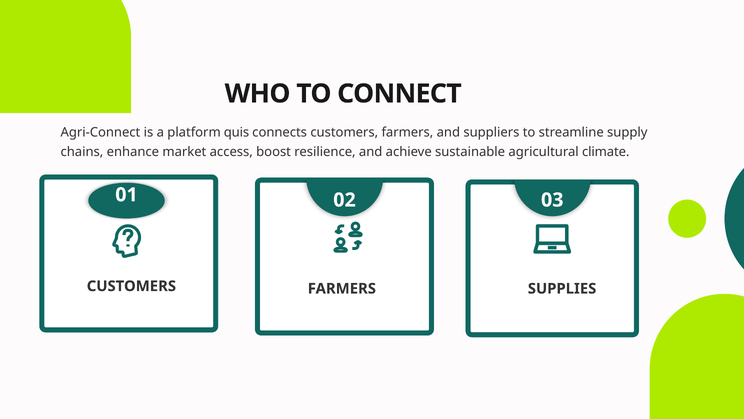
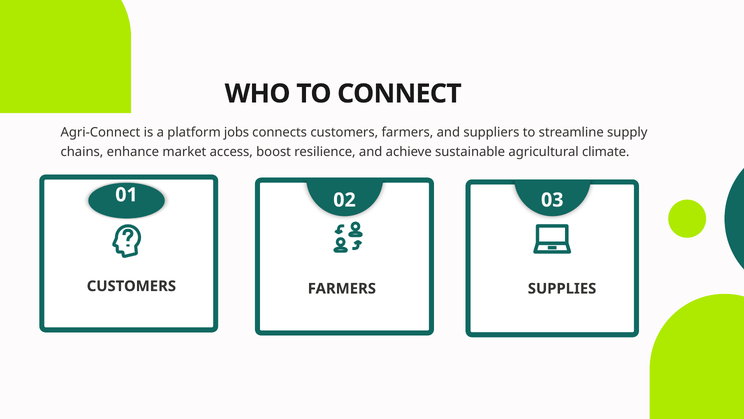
quis: quis -> jobs (237, 132)
